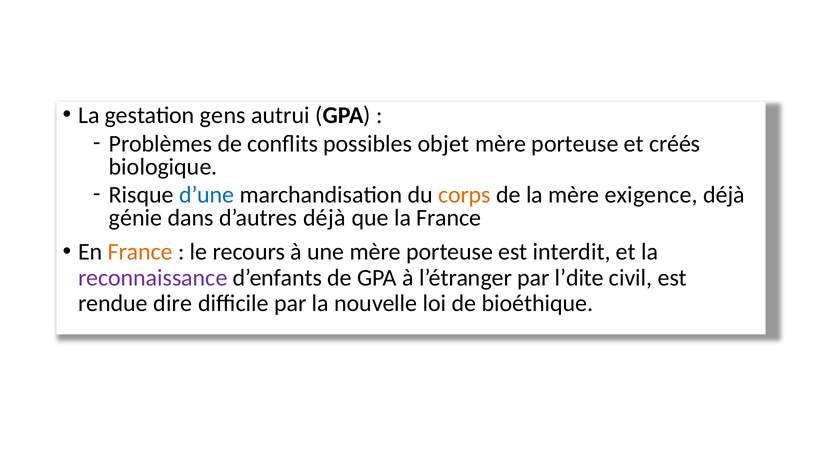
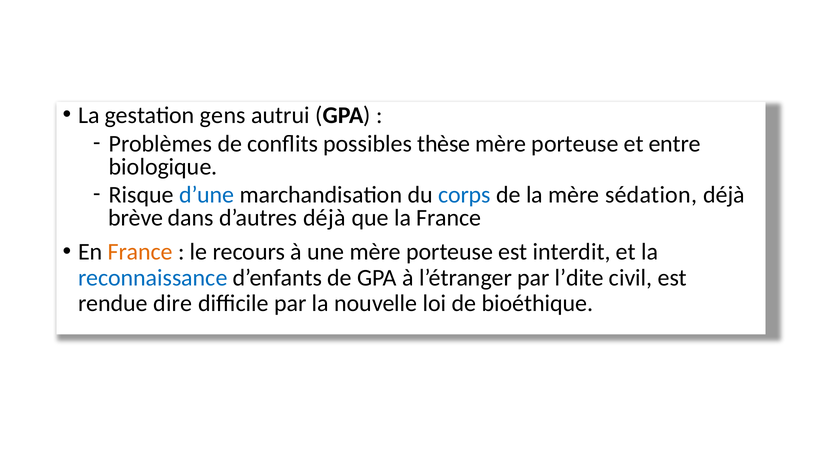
objet: objet -> thèse (444, 144)
créés: créés -> entre (675, 144)
corps colour: orange -> blue (464, 195)
exigence: exigence -> sédation (651, 195)
génie: génie -> brève (136, 218)
reconnaissance colour: purple -> blue (153, 278)
